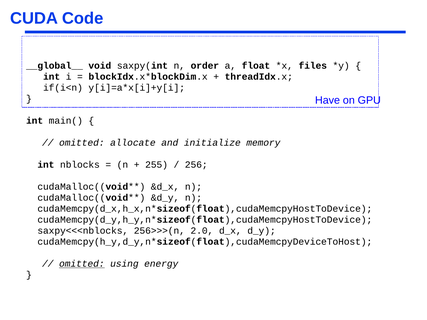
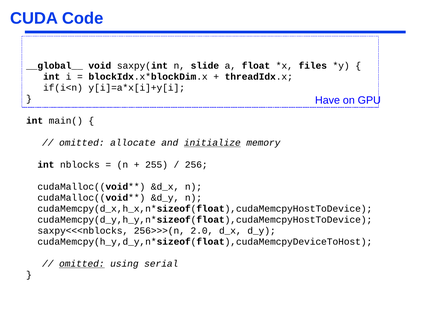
order: order -> slide (205, 66)
initialize underline: none -> present (212, 143)
energy: energy -> serial (161, 264)
